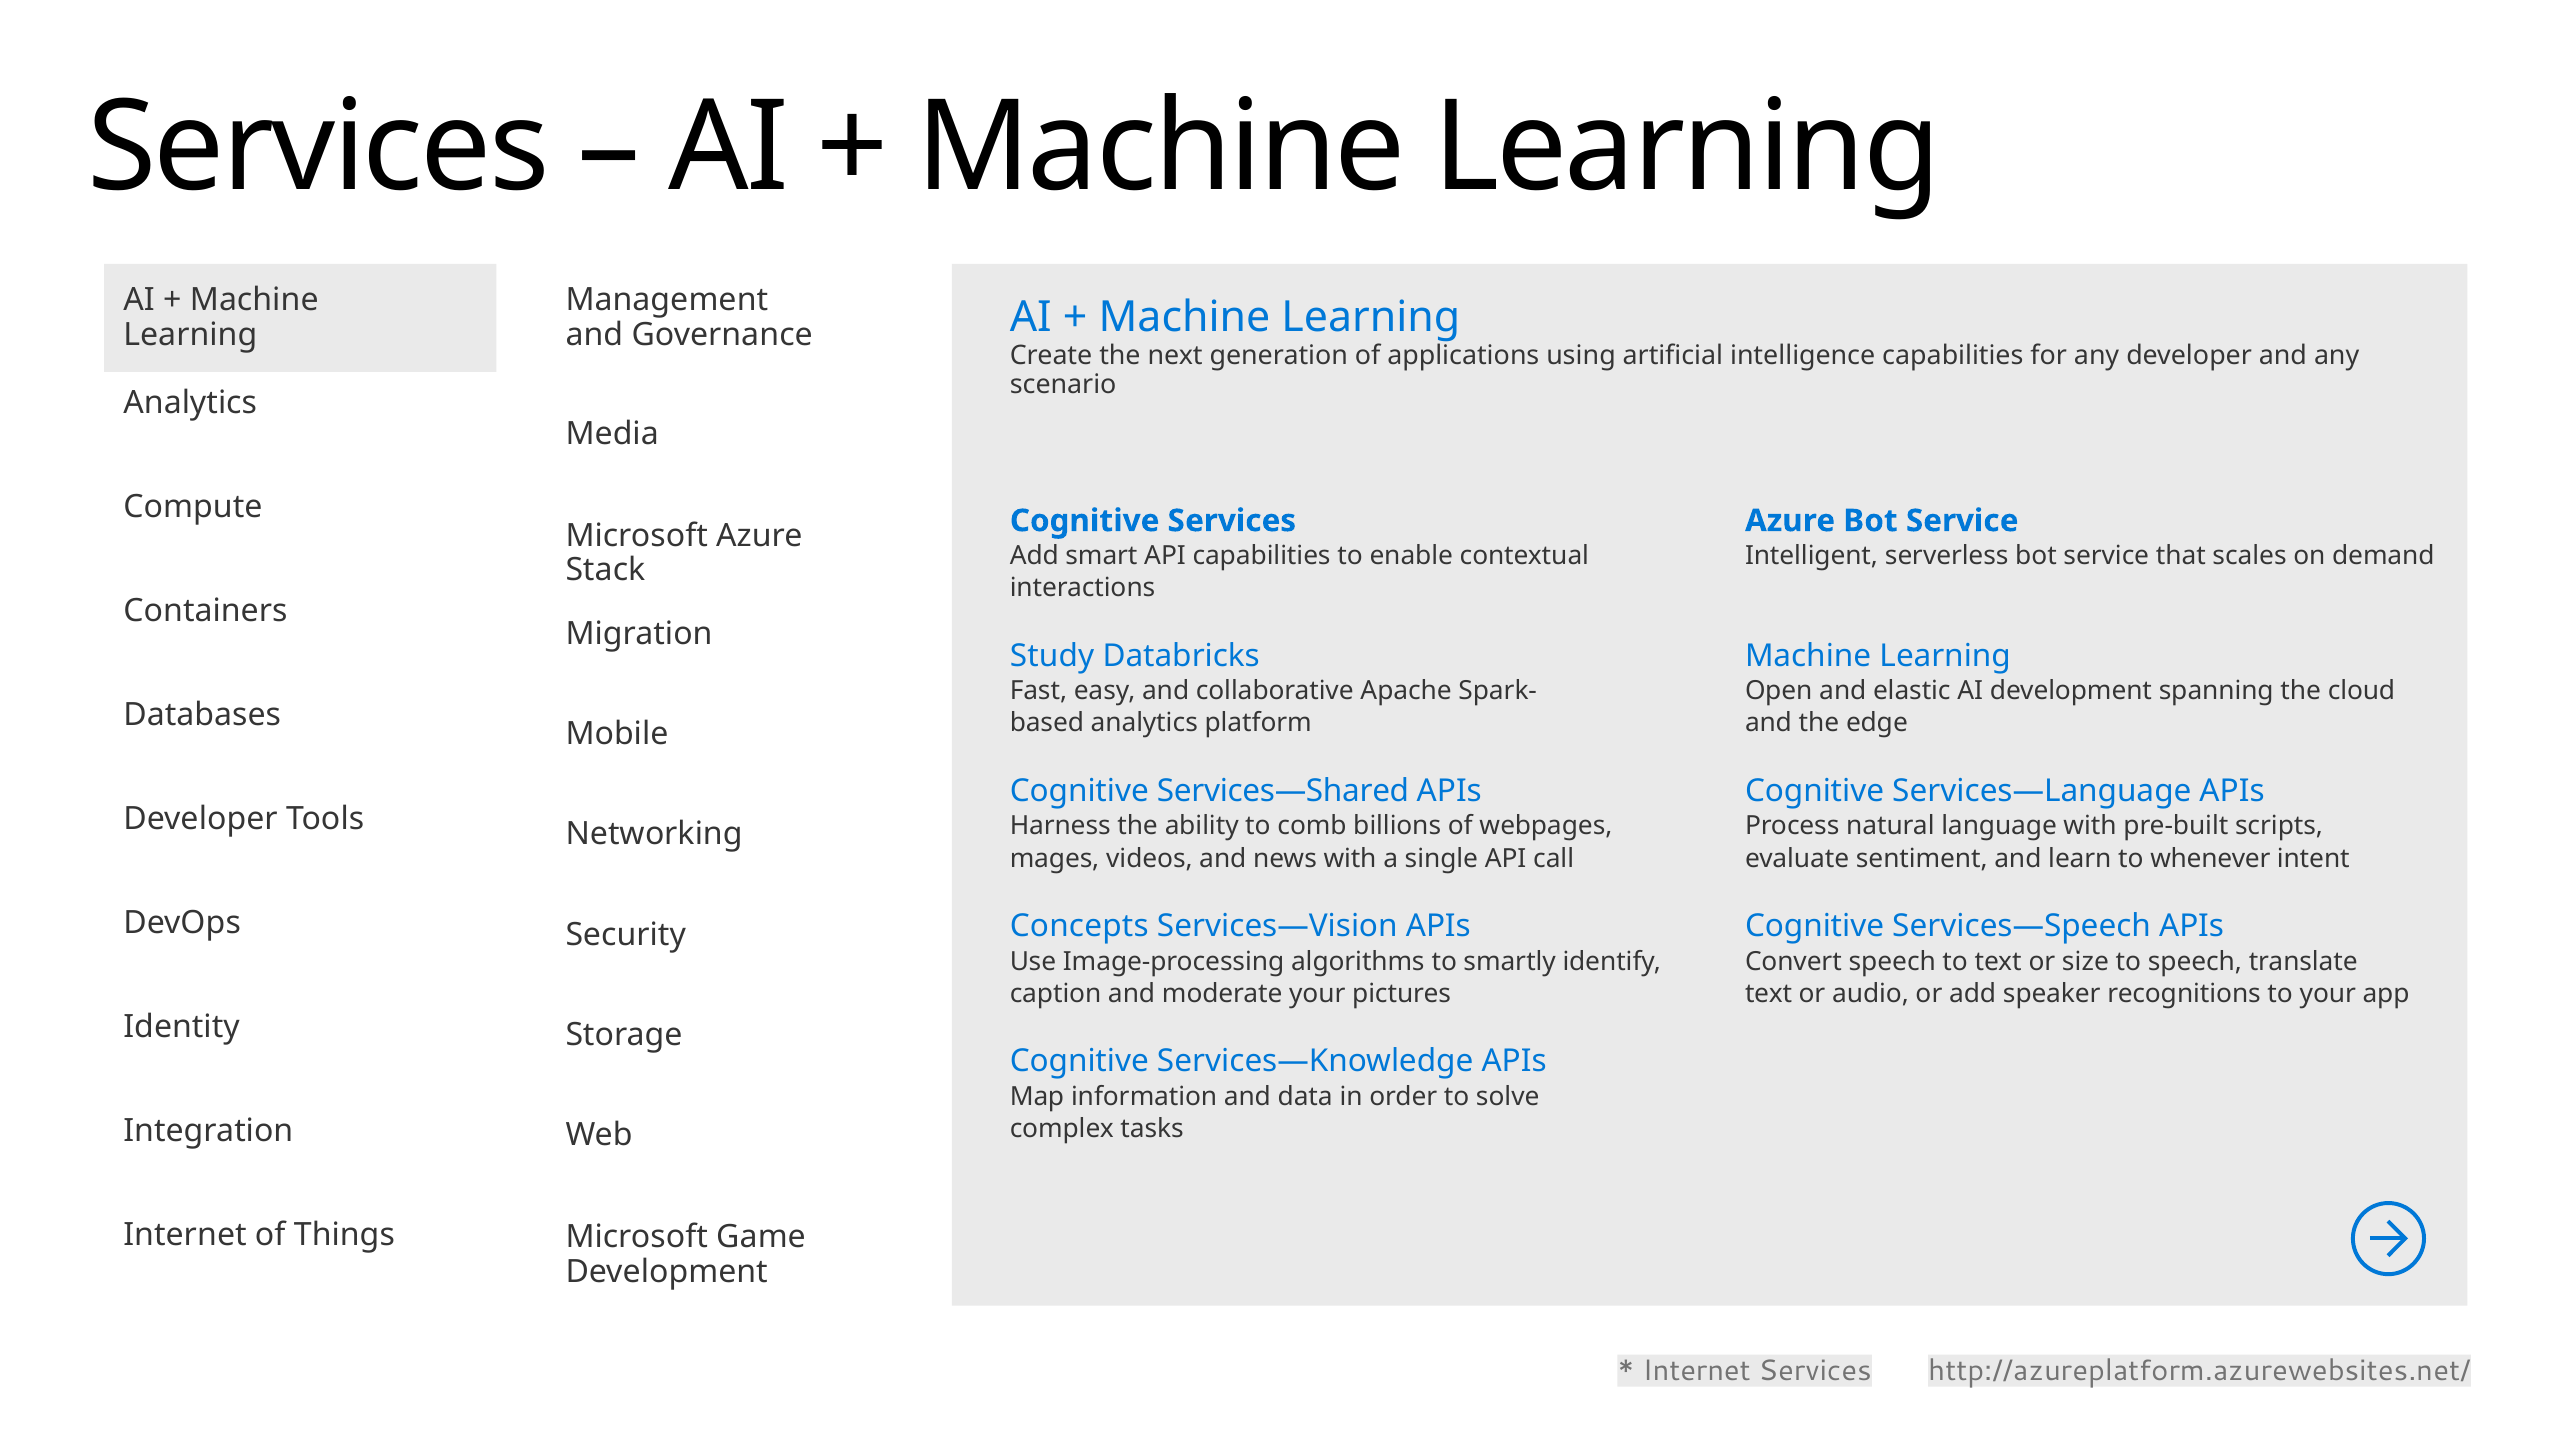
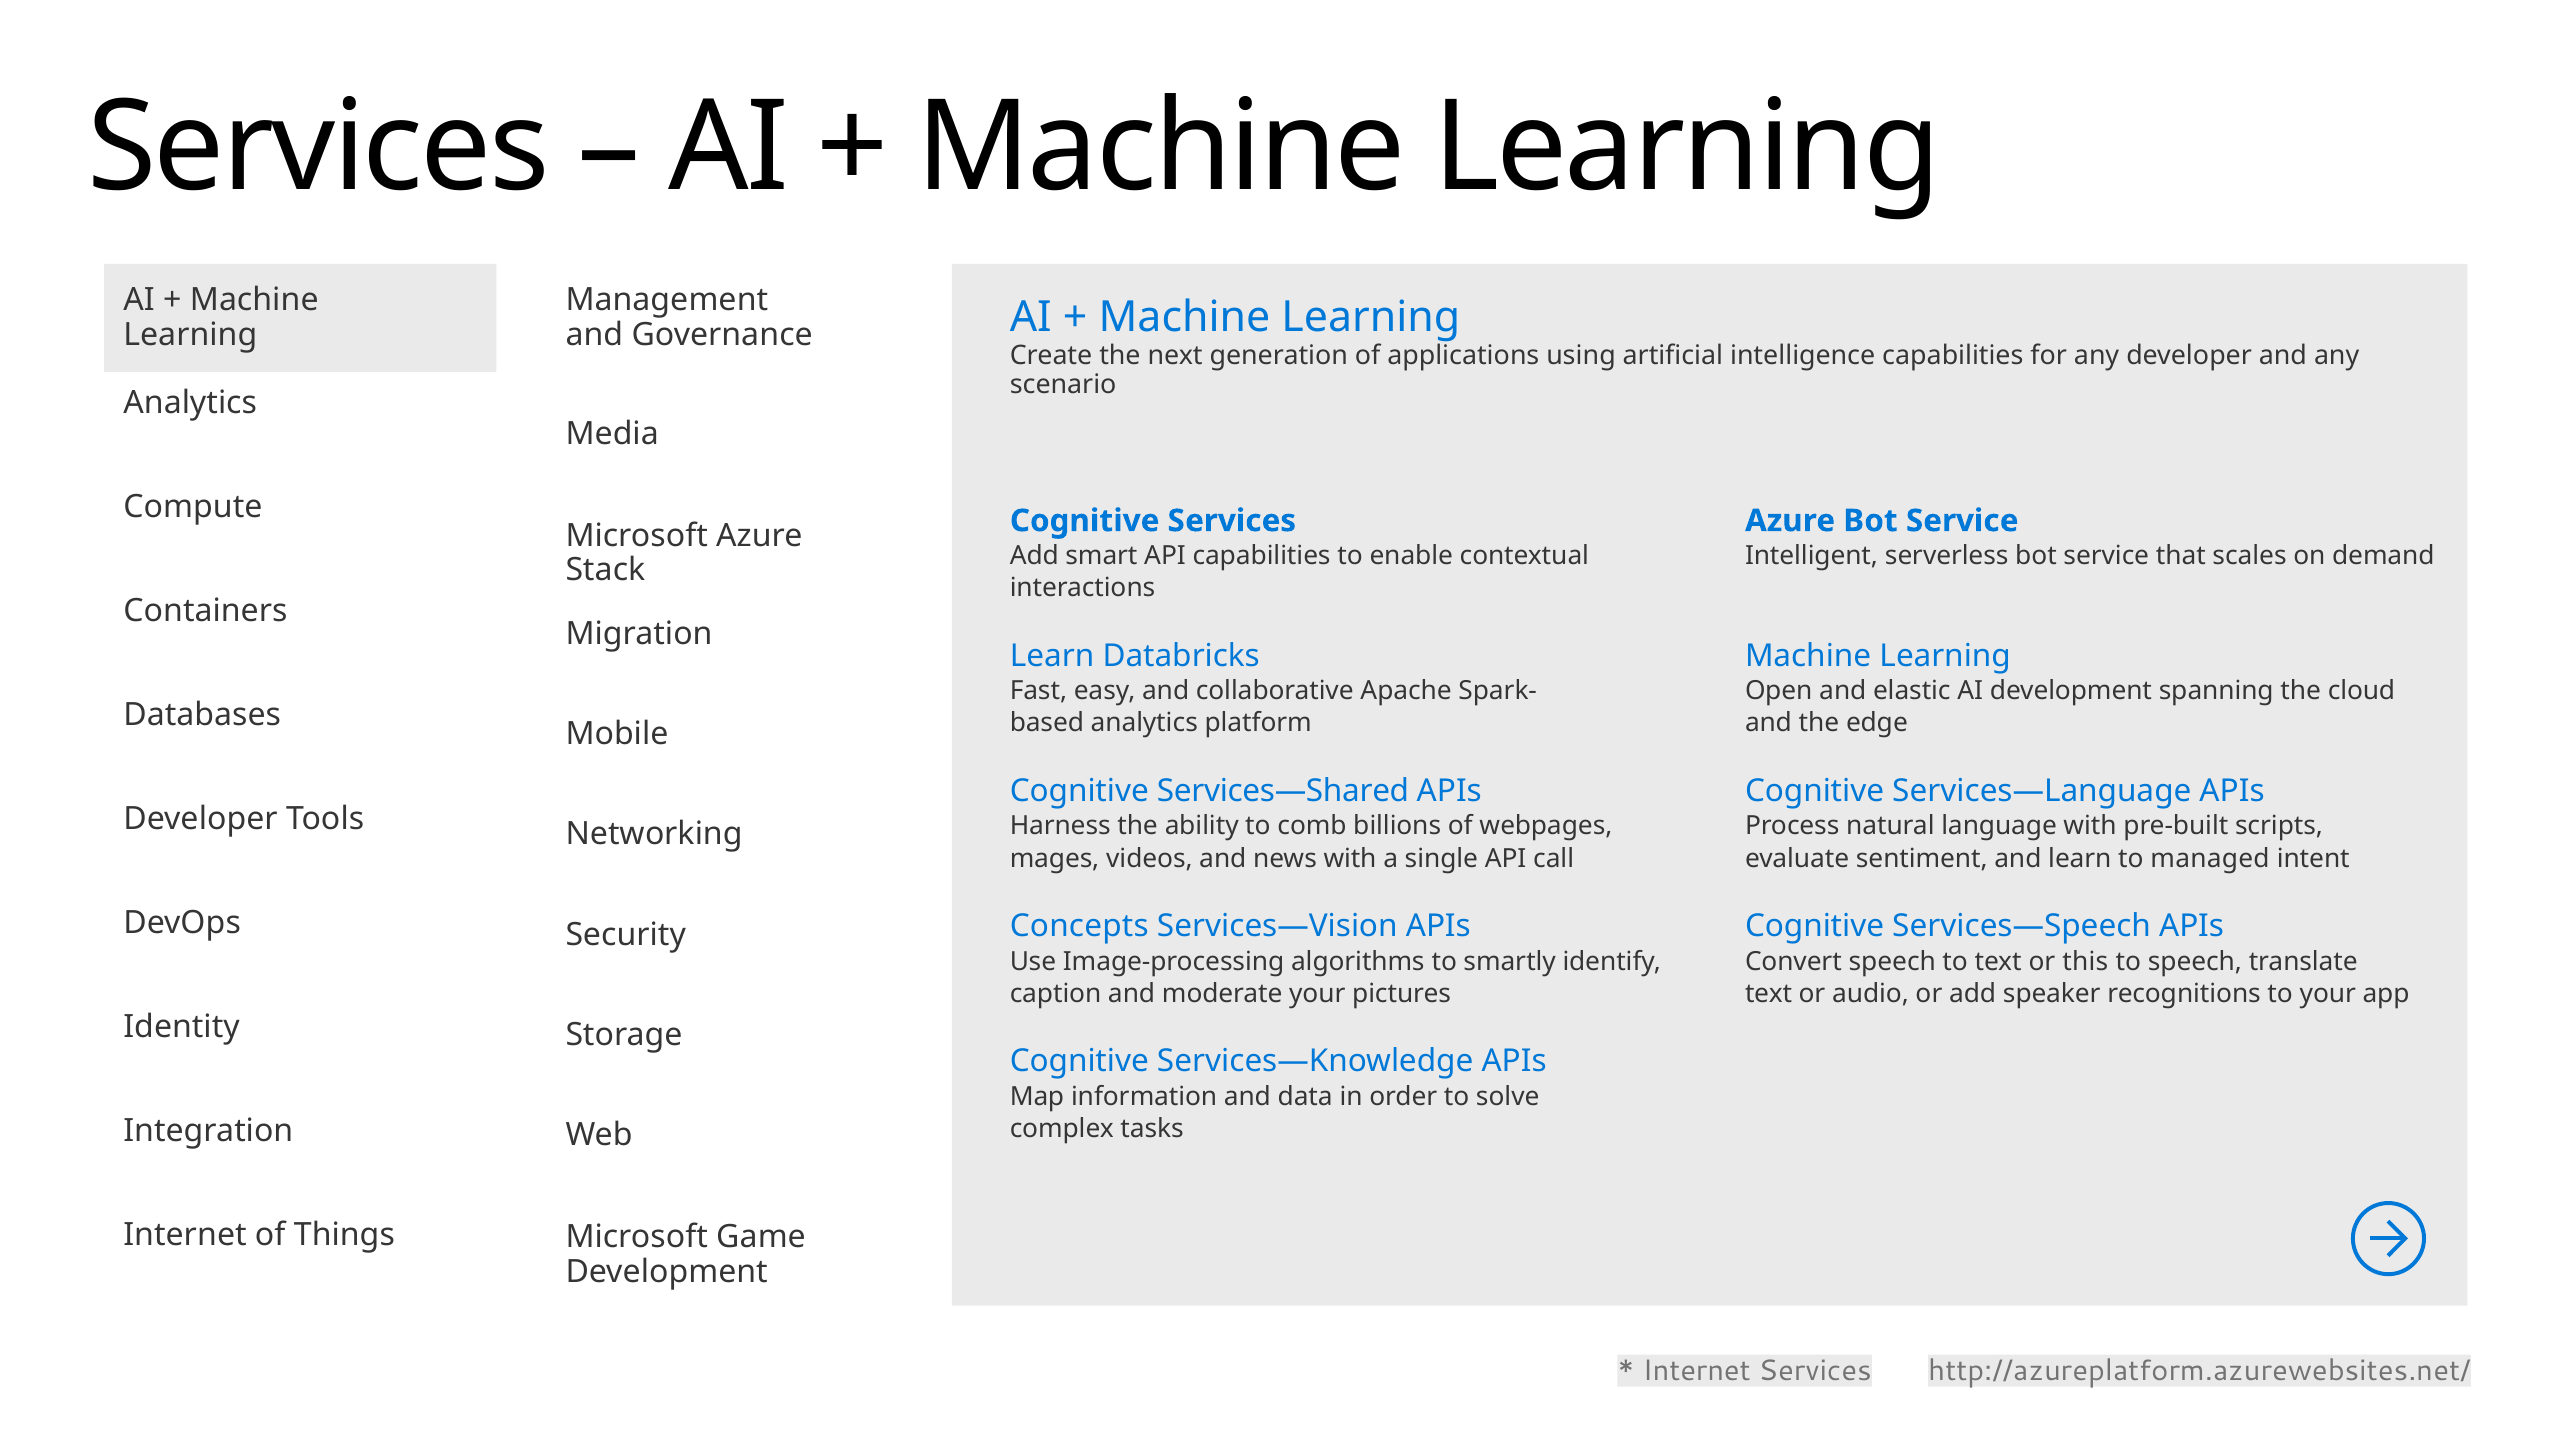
Study: Study -> Learn (1052, 656)
whenever: whenever -> managed (2210, 858)
size: size -> this (2085, 961)
